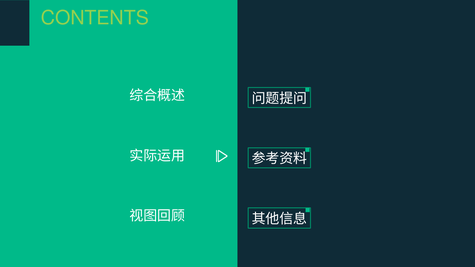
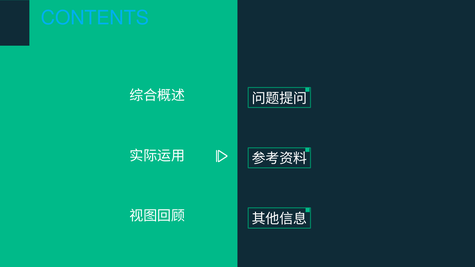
CONTENTS colour: light green -> light blue (95, 18)
